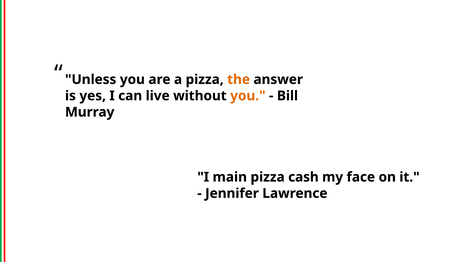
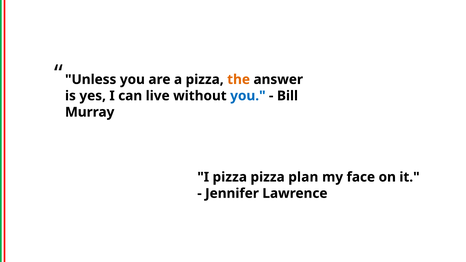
you colour: orange -> blue (248, 96)
I main: main -> pizza (230, 177)
cash: cash -> plan (303, 177)
